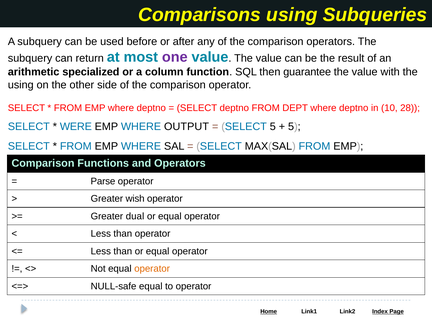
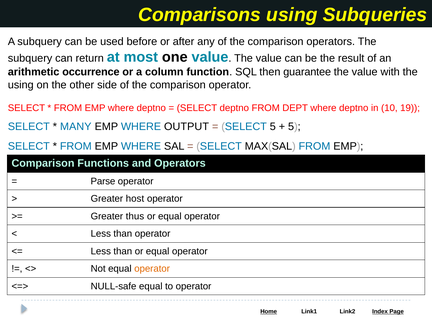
one colour: purple -> black (175, 57)
specialized: specialized -> occurrence (91, 72)
28: 28 -> 19 (410, 108)
WERE: WERE -> MANY (76, 127)
wish: wish -> host (135, 199)
dual: dual -> thus (135, 216)
